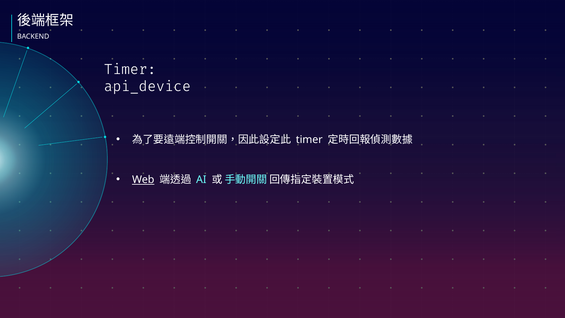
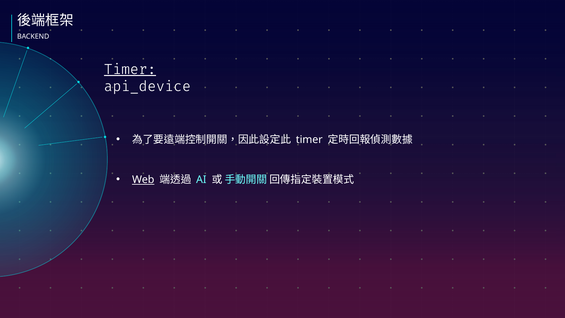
Timer underline: none -> present (130, 69)
